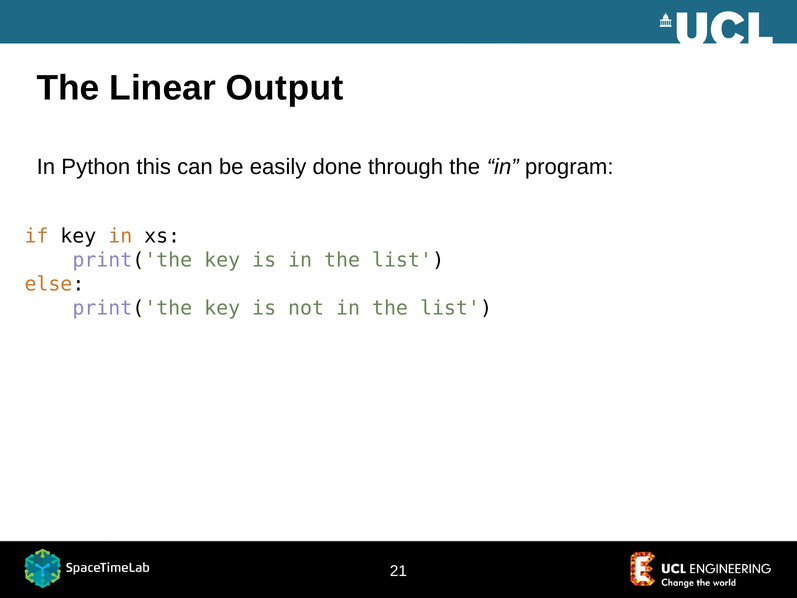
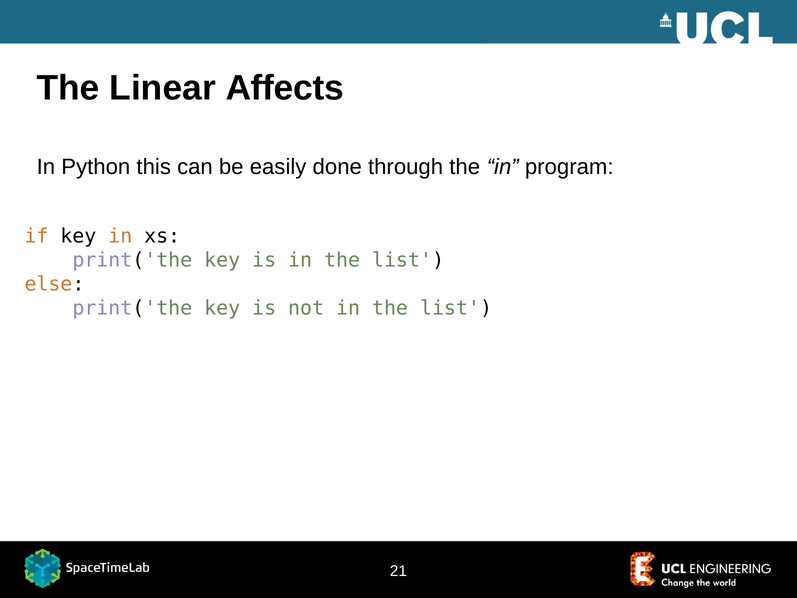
Output: Output -> Affects (285, 88)
